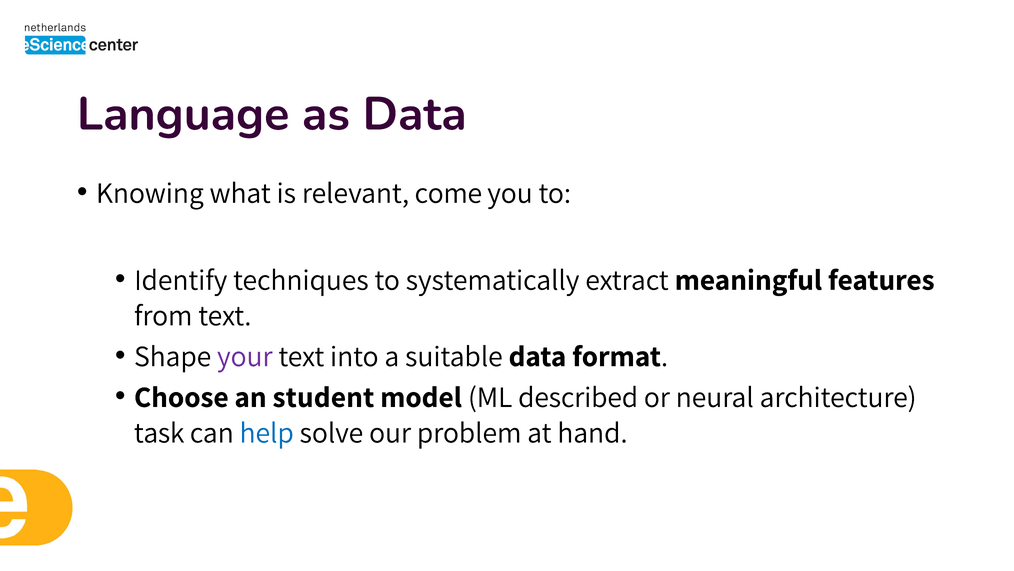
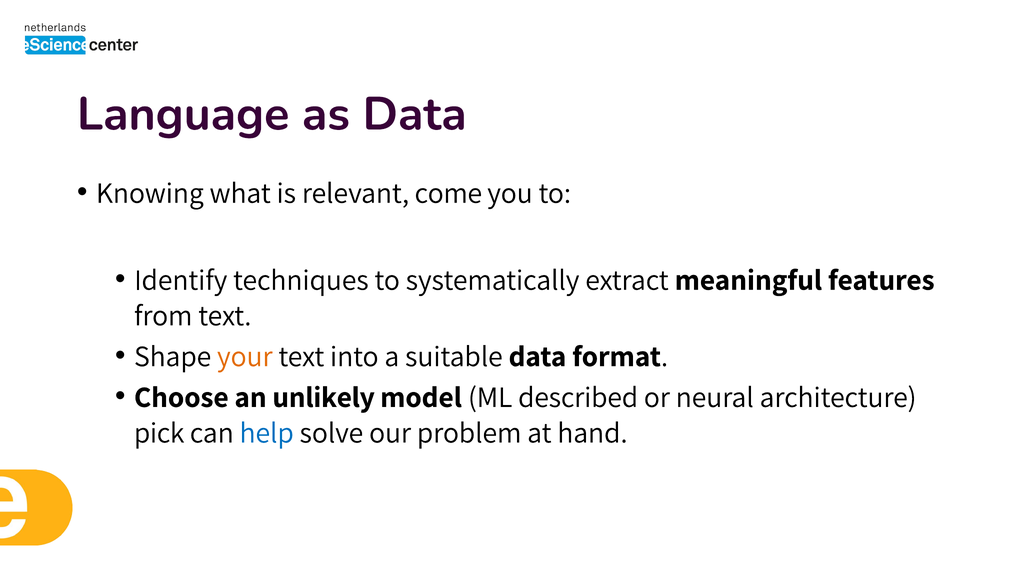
your colour: purple -> orange (245, 356)
student: student -> unlikely (324, 397)
task: task -> pick (159, 432)
